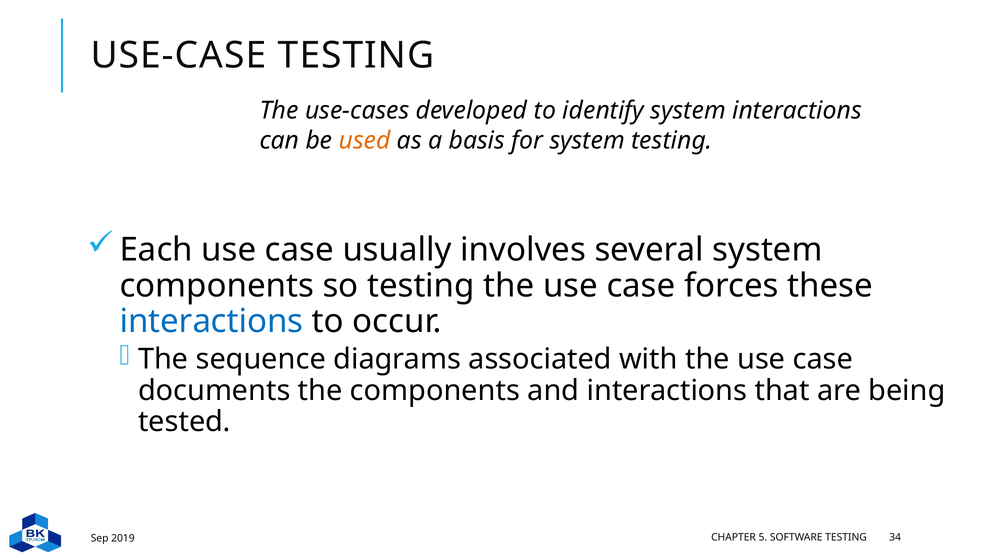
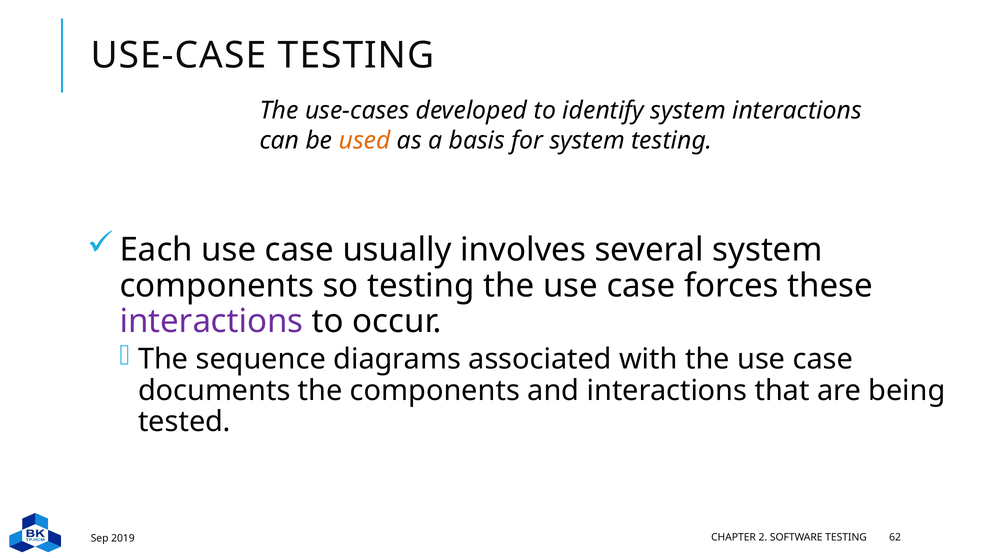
interactions colour: blue -> purple (211, 322)
5: 5 -> 2 (763, 538)
34: 34 -> 62 (895, 538)
